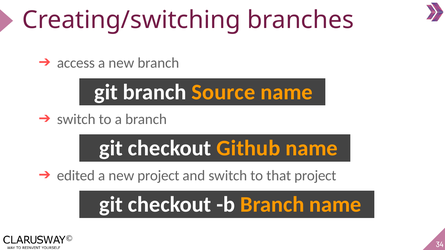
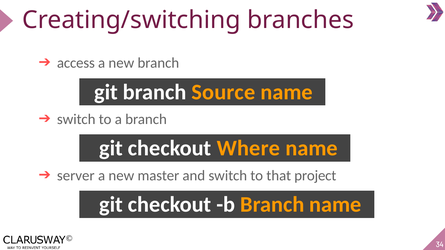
Github: Github -> Where (248, 149)
edited: edited -> server (76, 176)
new project: project -> master (158, 176)
